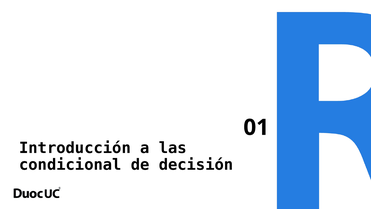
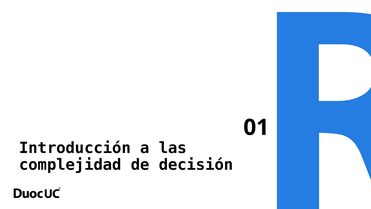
condicional: condicional -> complejidad (70, 164)
